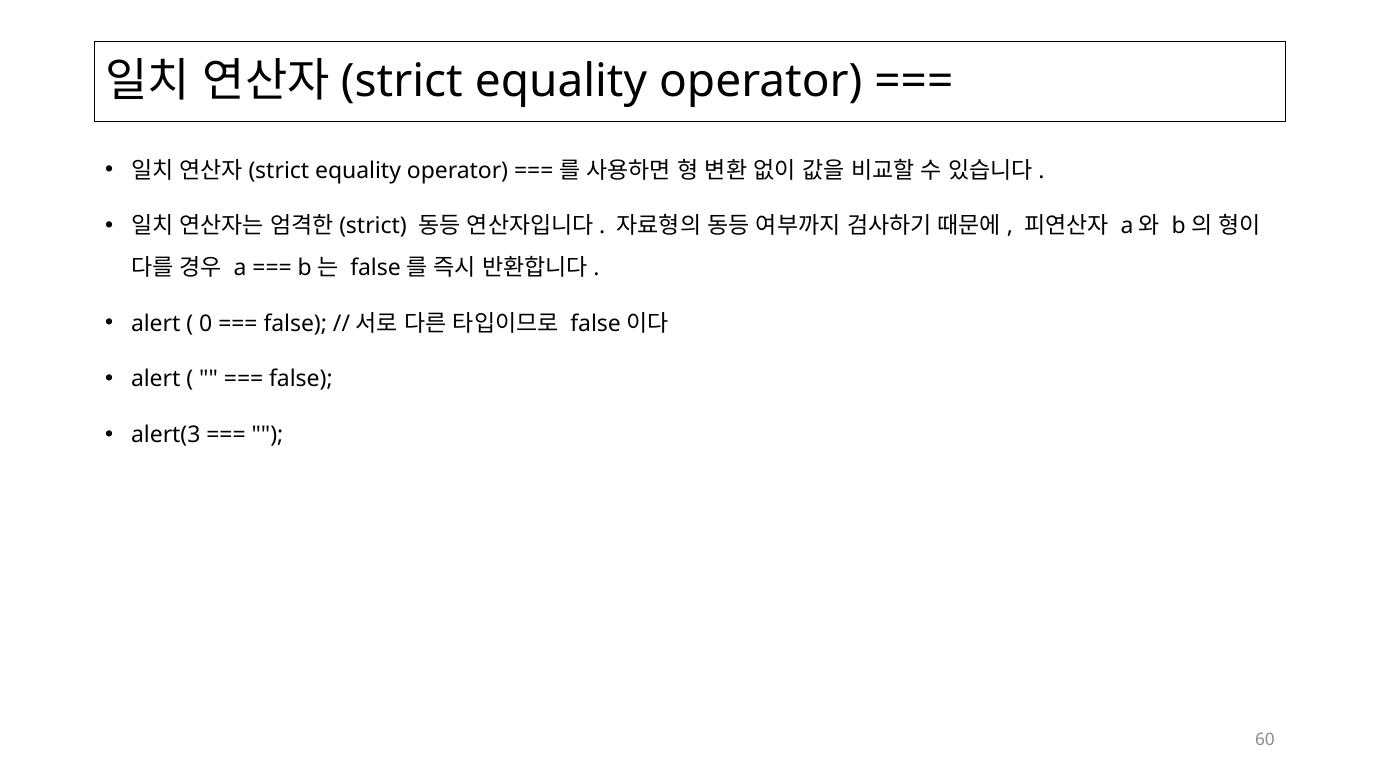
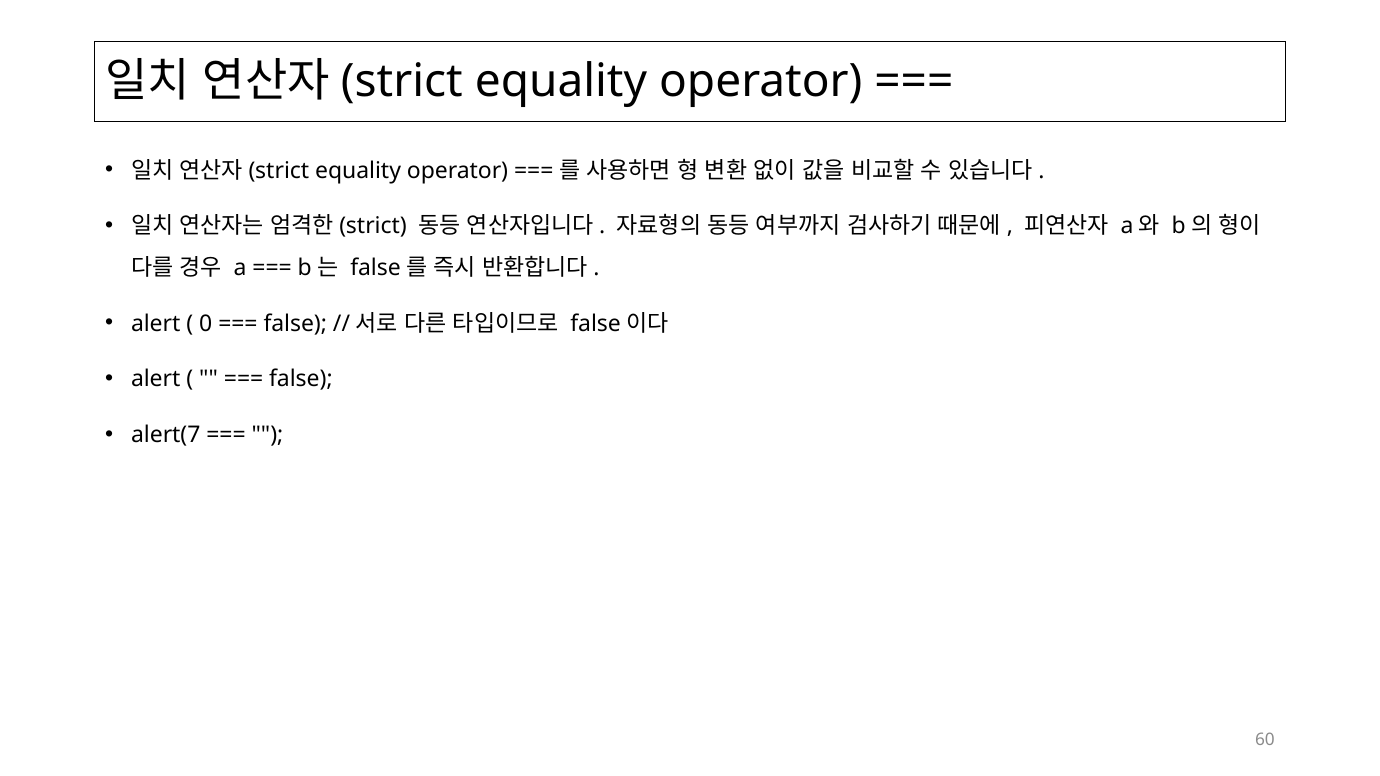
alert(3: alert(3 -> alert(7 (166, 435)
